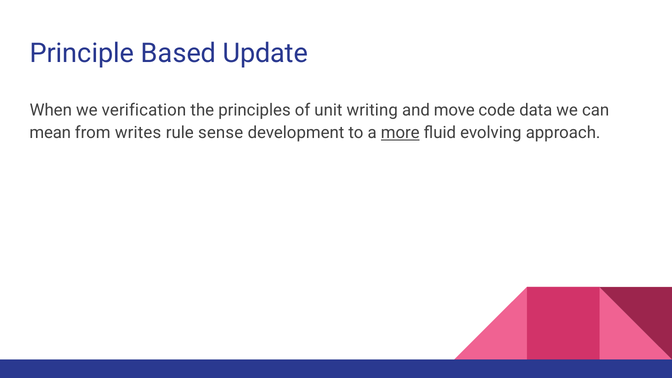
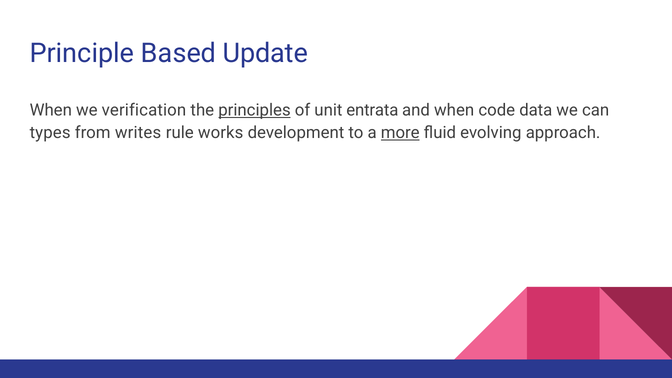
principles underline: none -> present (254, 110)
writing: writing -> entrata (372, 110)
and move: move -> when (454, 110)
mean: mean -> types (50, 133)
sense: sense -> works (221, 133)
